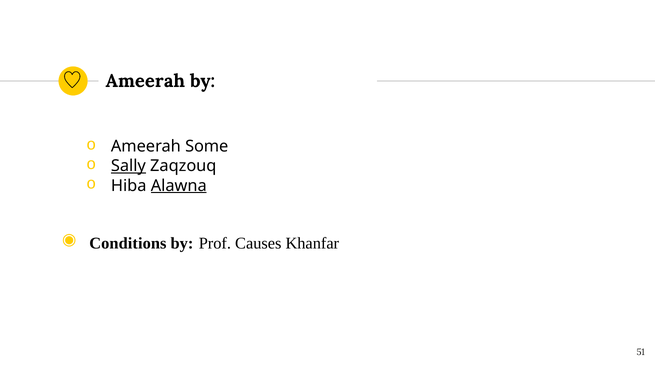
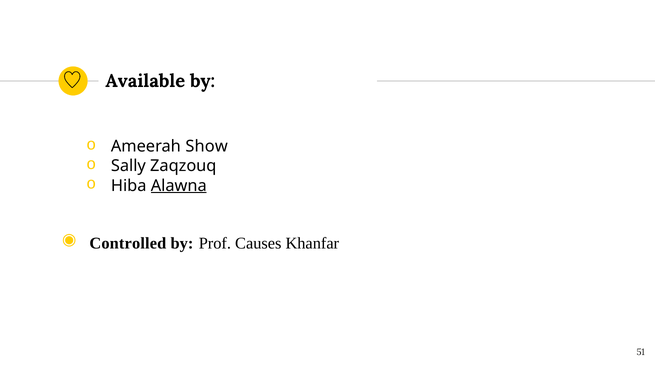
Ameerah: Ameerah -> Available (145, 81)
Some: Some -> Show (207, 147)
Sally underline: present -> none (128, 166)
Conditions: Conditions -> Controlled (128, 244)
